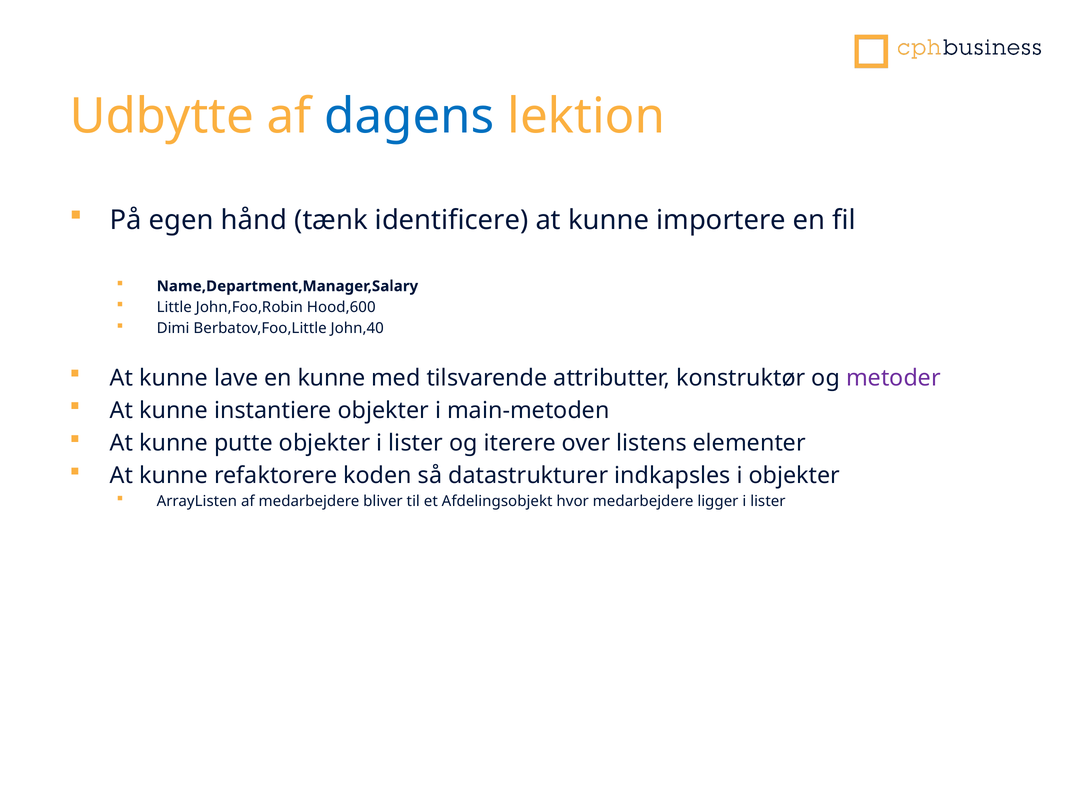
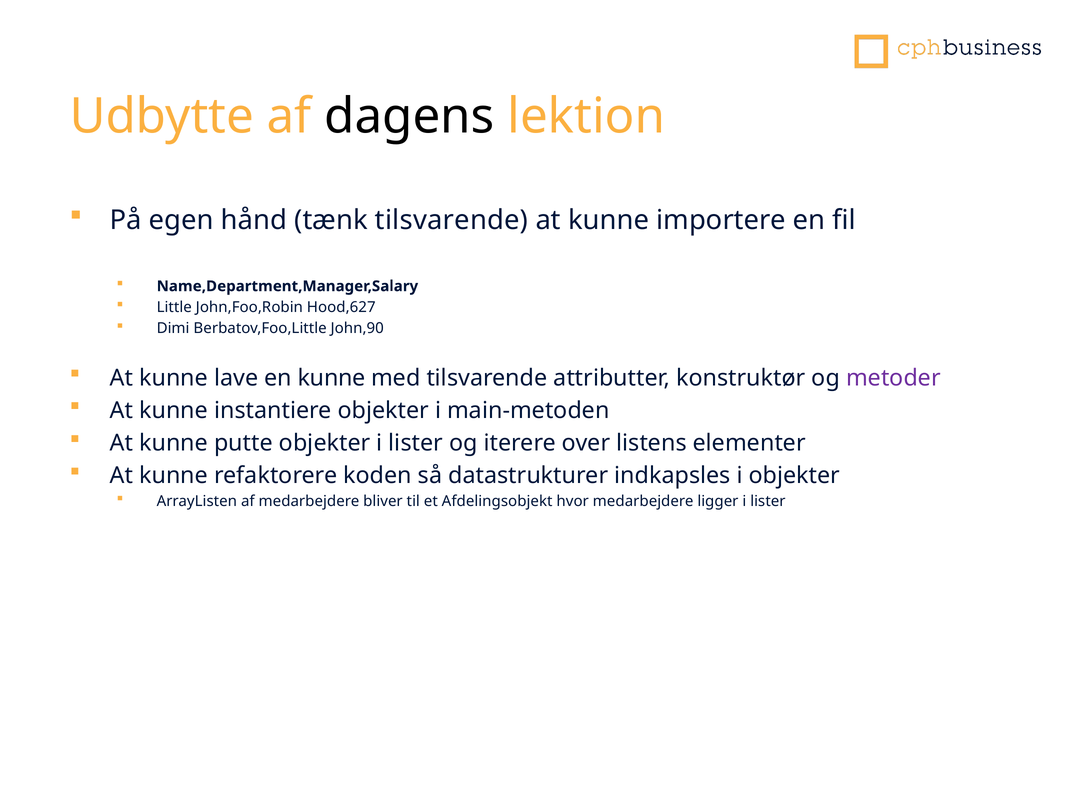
dagens colour: blue -> black (409, 116)
tænk identificere: identificere -> tilsvarende (452, 220)
Hood,600: Hood,600 -> Hood,627 (341, 308)
John,40: John,40 -> John,90 (357, 329)
